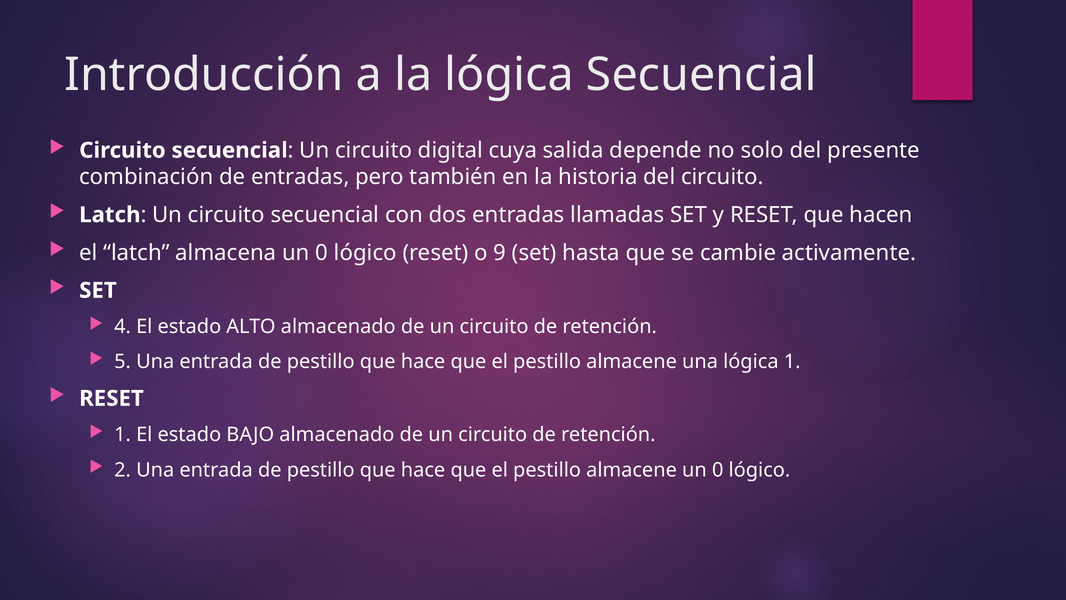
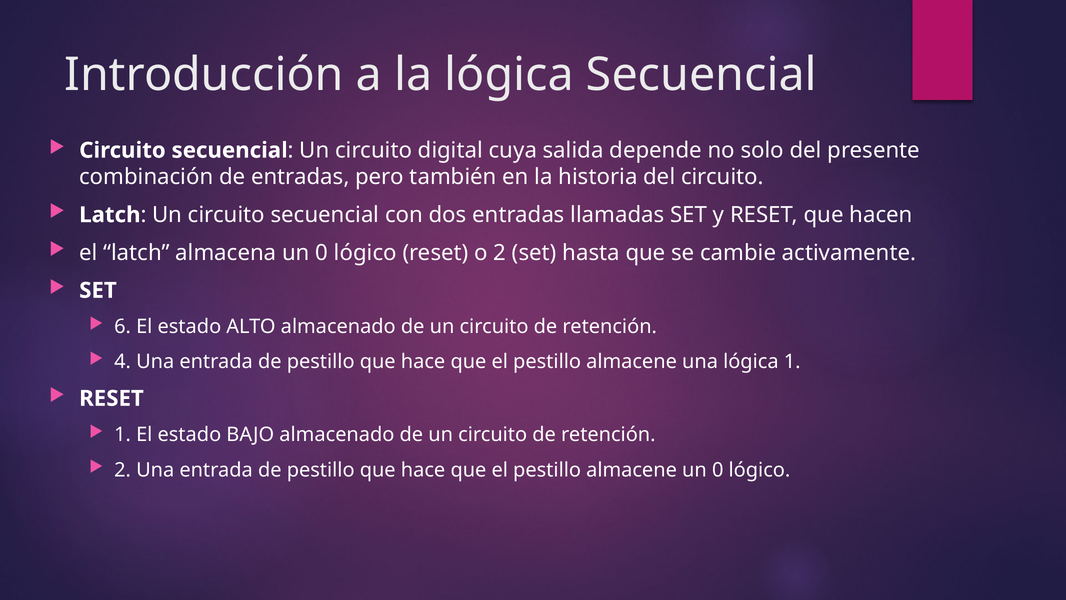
o 9: 9 -> 2 (500, 253)
4: 4 -> 6 (123, 327)
5: 5 -> 4 (123, 362)
